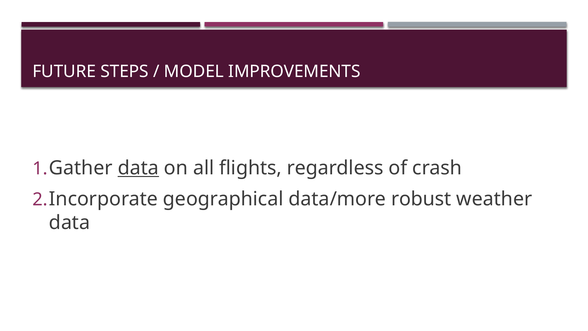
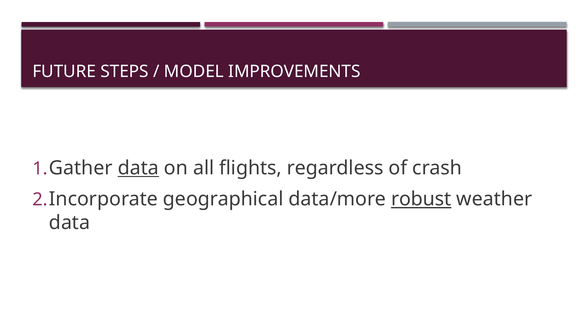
robust underline: none -> present (421, 199)
